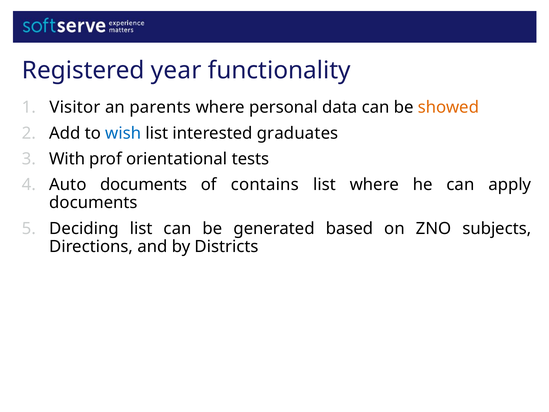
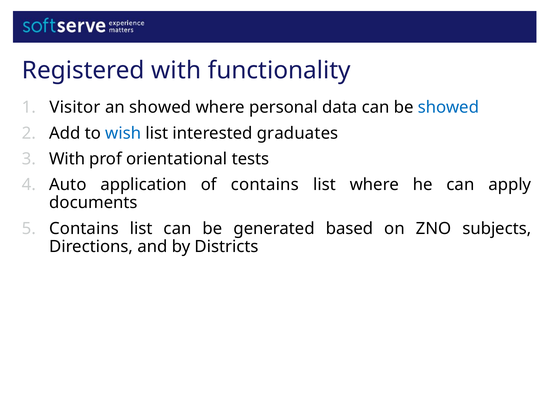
Registered year: year -> with (176, 70)
an parents: parents -> showed (160, 107)
showed colour: orange -> blue (448, 107)
Auto documents: documents -> application (144, 185)
Deciding: Deciding -> Contains (84, 228)
